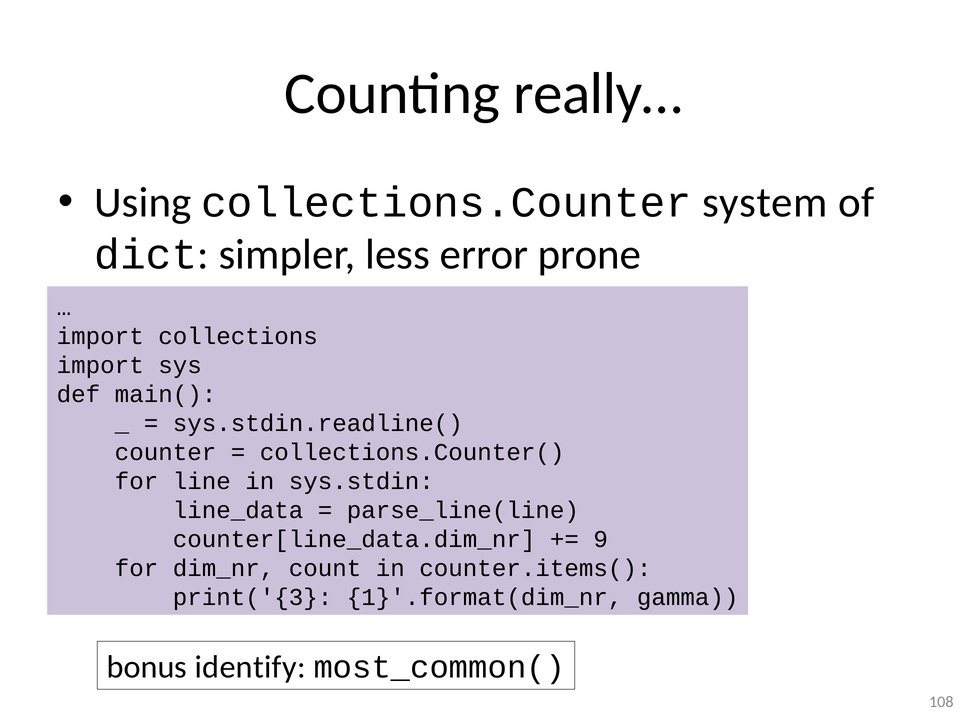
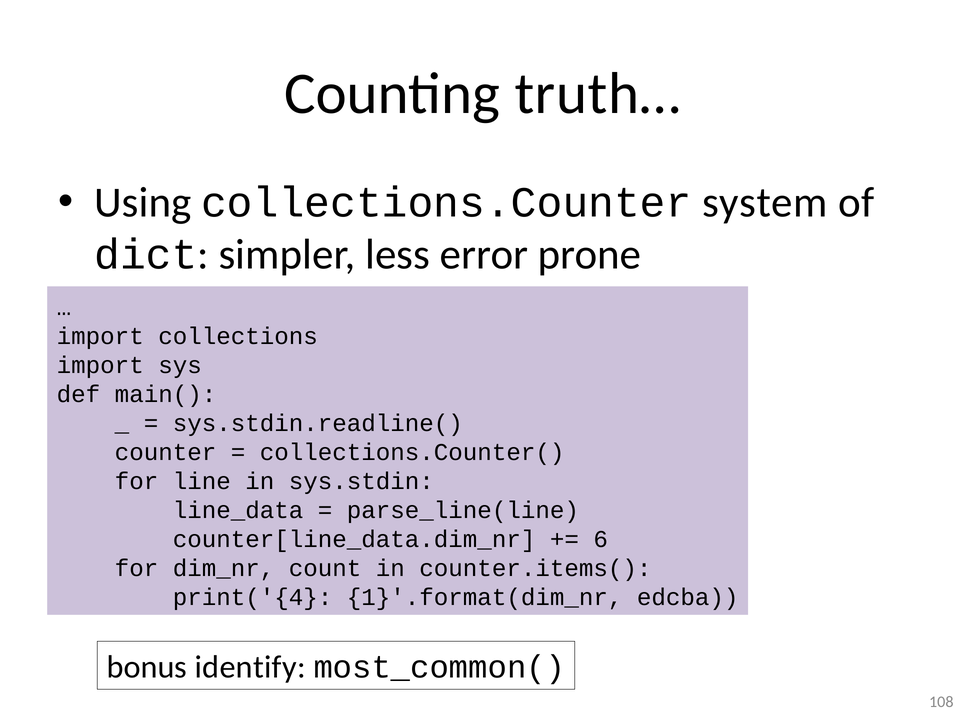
really…: really… -> truth… (598, 94)
9: 9 -> 6 (601, 539)
print('{3: print('{3 -> print('{4 (253, 598)
gamma: gamma -> edcba (688, 598)
